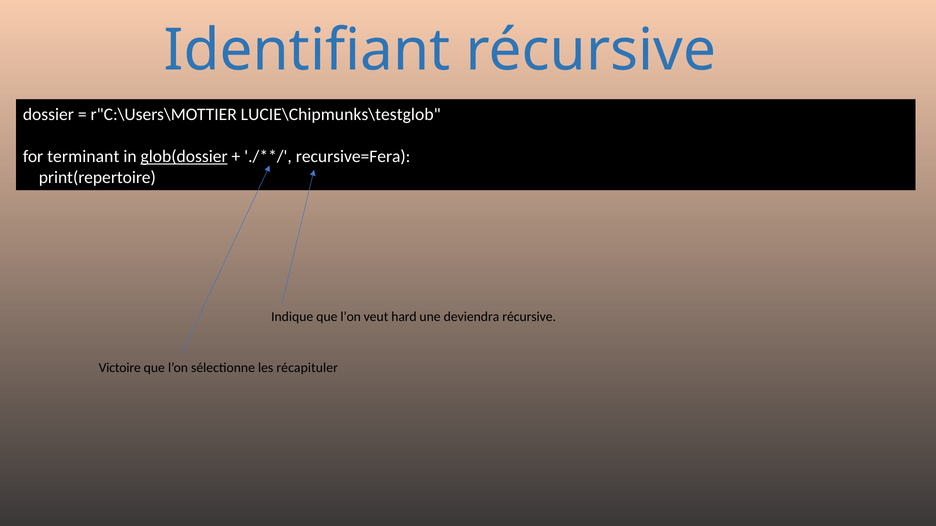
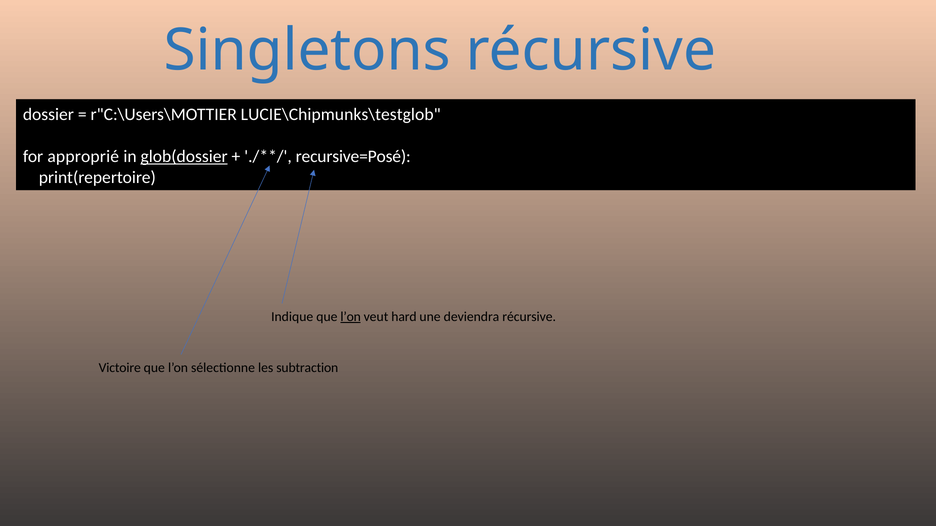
Identifiant: Identifiant -> Singletons (307, 51)
terminant: terminant -> approprié (83, 157)
recursive=Fera: recursive=Fera -> recursive=Posé (353, 157)
l’on underline: none -> present (351, 317)
récapituler: récapituler -> subtraction (307, 368)
